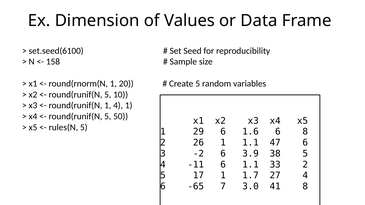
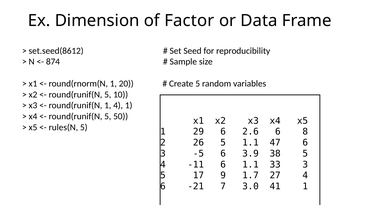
Values: Values -> Factor (189, 21)
set.seed(6100: set.seed(6100 -> set.seed(8612 (56, 51)
158: 158 -> 874 (53, 62)
1.6: 1.6 -> 2.6 (250, 132)
26 1: 1 -> 5 (223, 143)
-2: -2 -> -5 (198, 154)
33 2: 2 -> 3 (305, 165)
17 1: 1 -> 9 (223, 176)
-65: -65 -> -21 (196, 187)
41 8: 8 -> 1 (305, 187)
